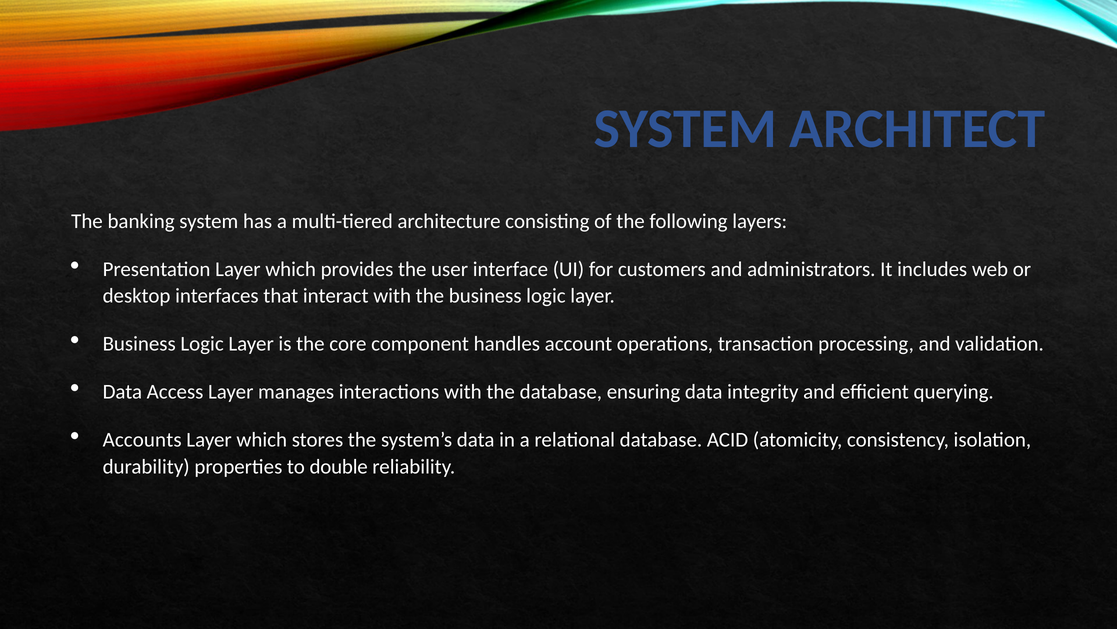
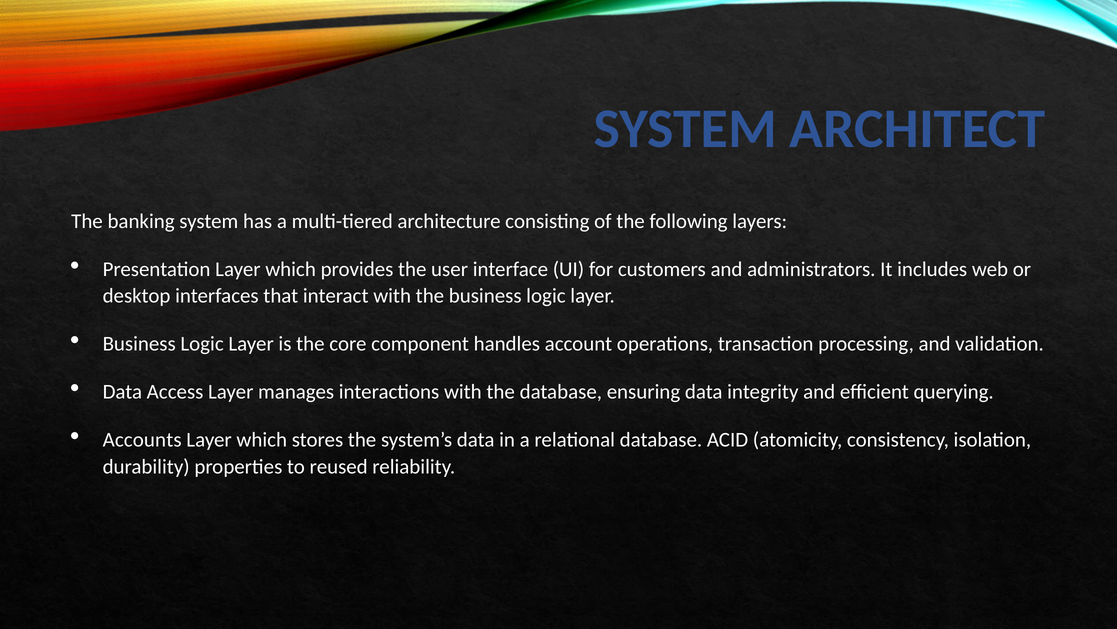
double: double -> reused (339, 466)
